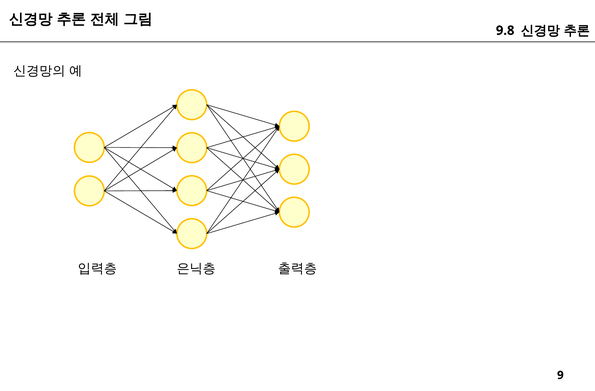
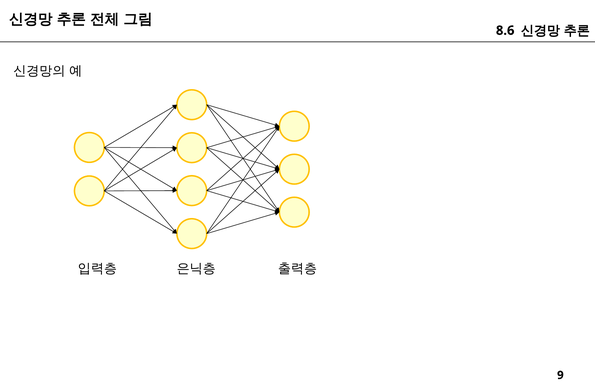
9.8: 9.8 -> 8.6 (505, 30)
